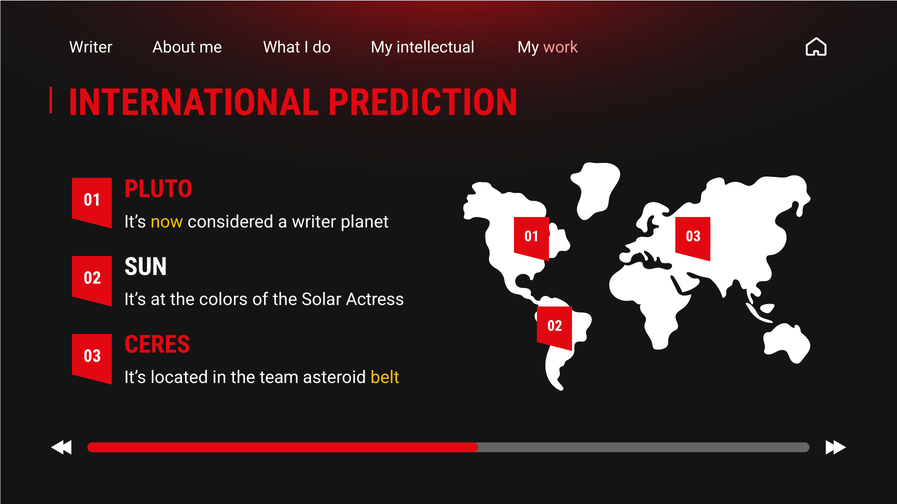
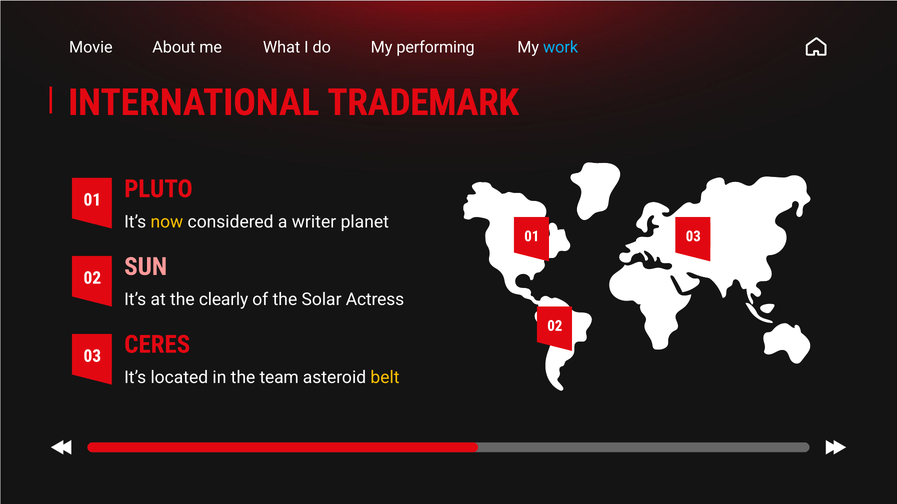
Writer: Writer -> Movie (91, 48)
intellectual: intellectual -> performing (436, 48)
work colour: pink -> light blue (561, 48)
PREDICTION: PREDICTION -> TRADEMARK (423, 103)
SUN colour: white -> pink (146, 267)
colors: colors -> clearly (224, 300)
